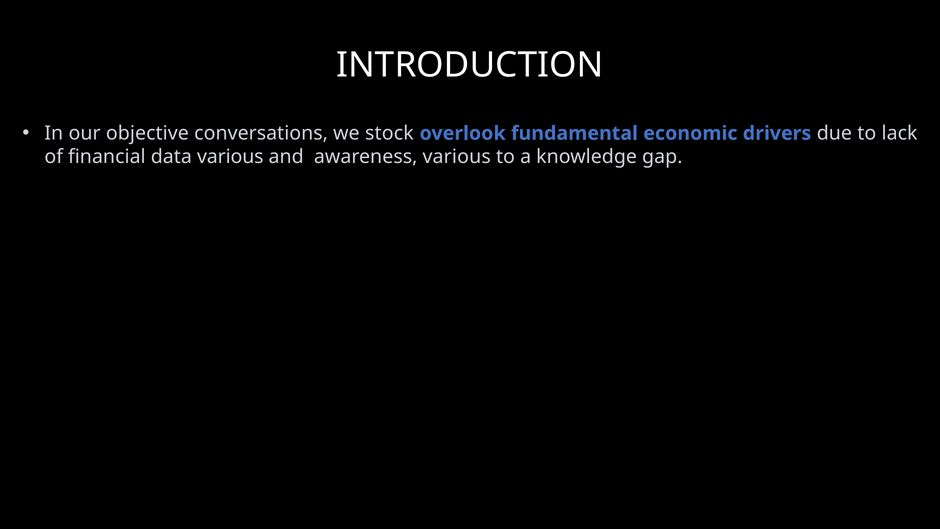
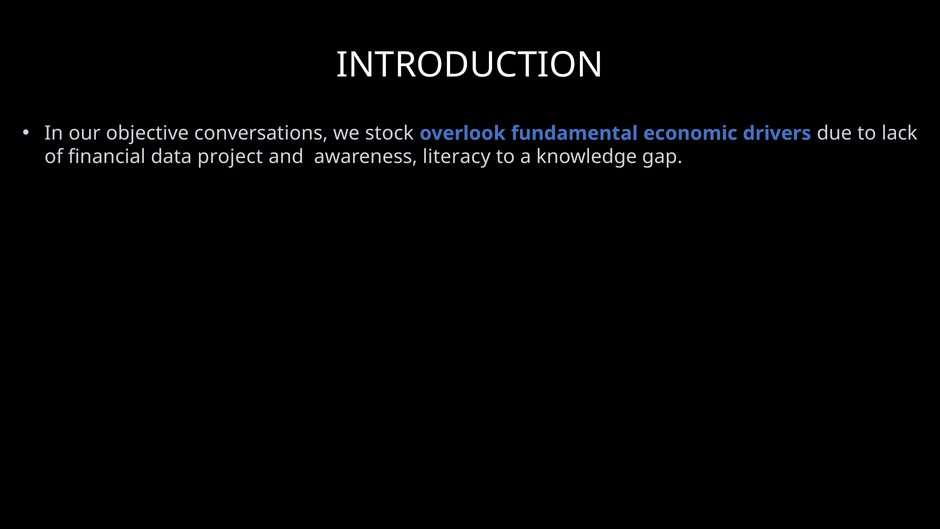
data various: various -> project (230, 157)
awareness various: various -> literacy (457, 157)
